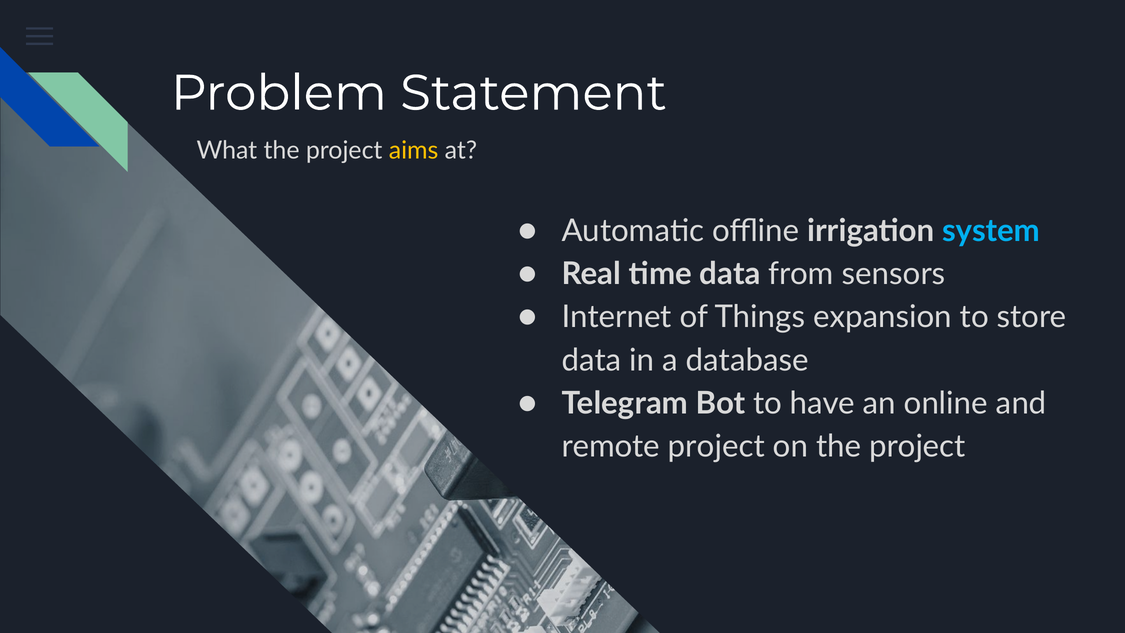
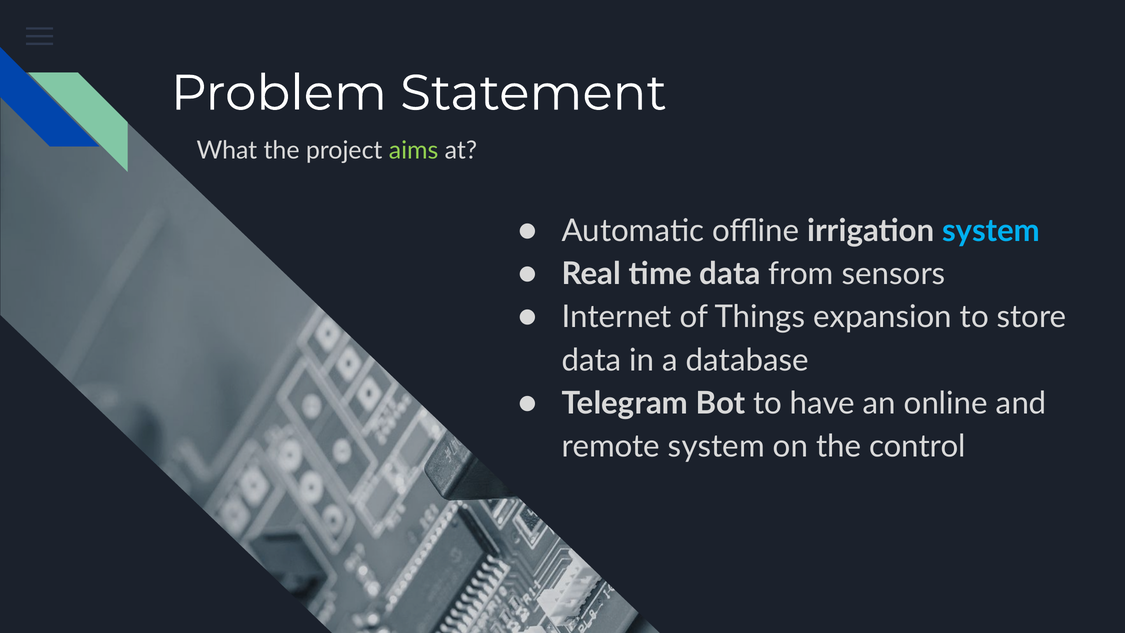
aims colour: yellow -> light green (414, 150)
remote project: project -> system (716, 446)
on the project: project -> control (917, 446)
